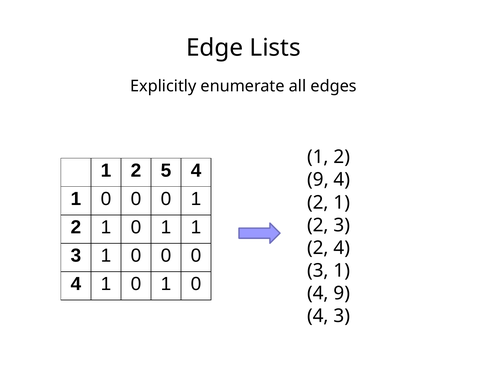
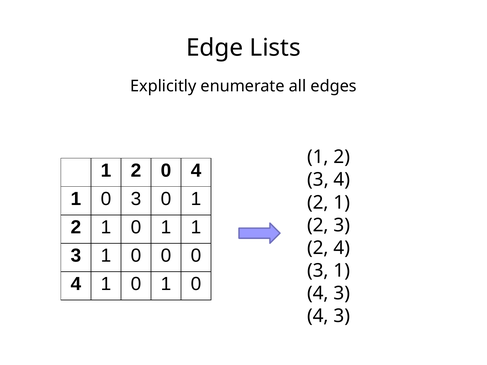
2 5: 5 -> 0 (166, 171)
9: 9 -> 3 (318, 180)
0: 0 -> 3 (136, 199)
9: 9 -> 3 (342, 294)
